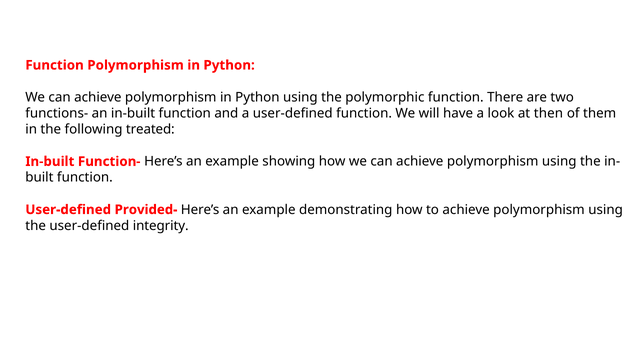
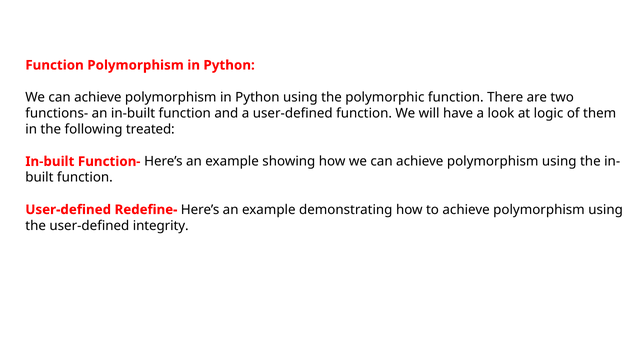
then: then -> logic (549, 113)
Provided-: Provided- -> Redefine- (146, 209)
